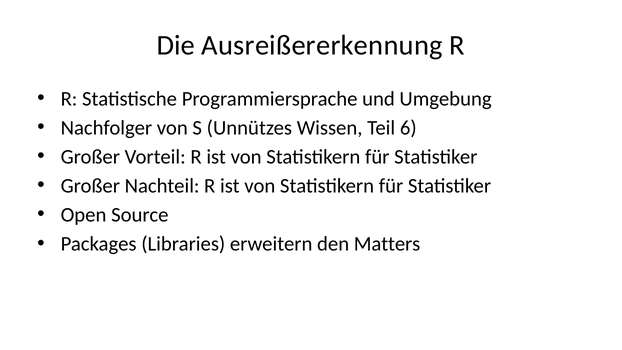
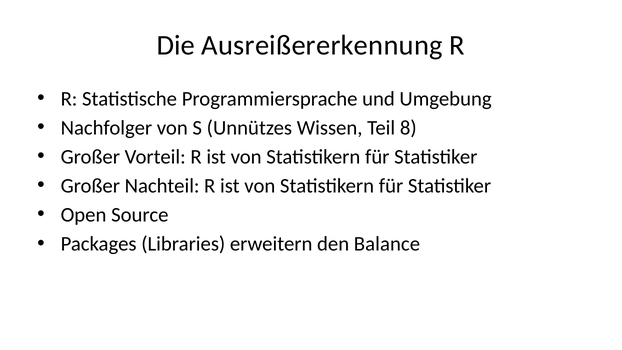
6: 6 -> 8 (408, 128)
Matters: Matters -> Balance (387, 244)
